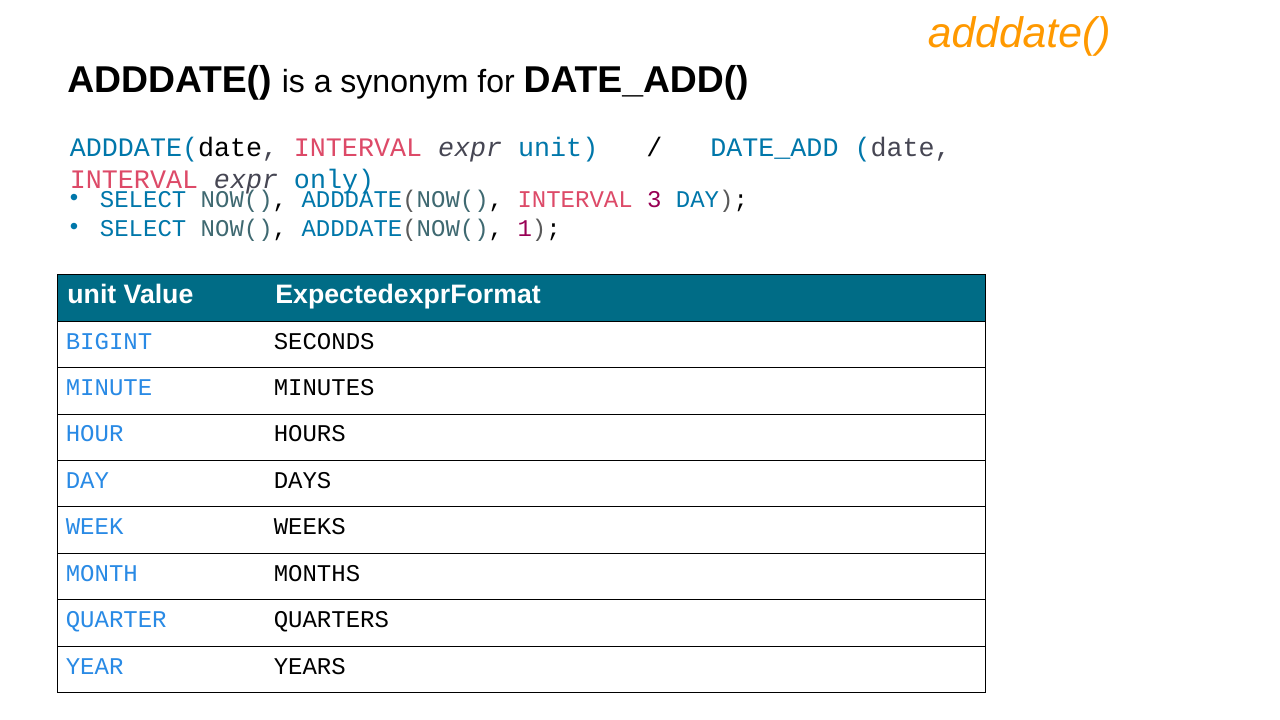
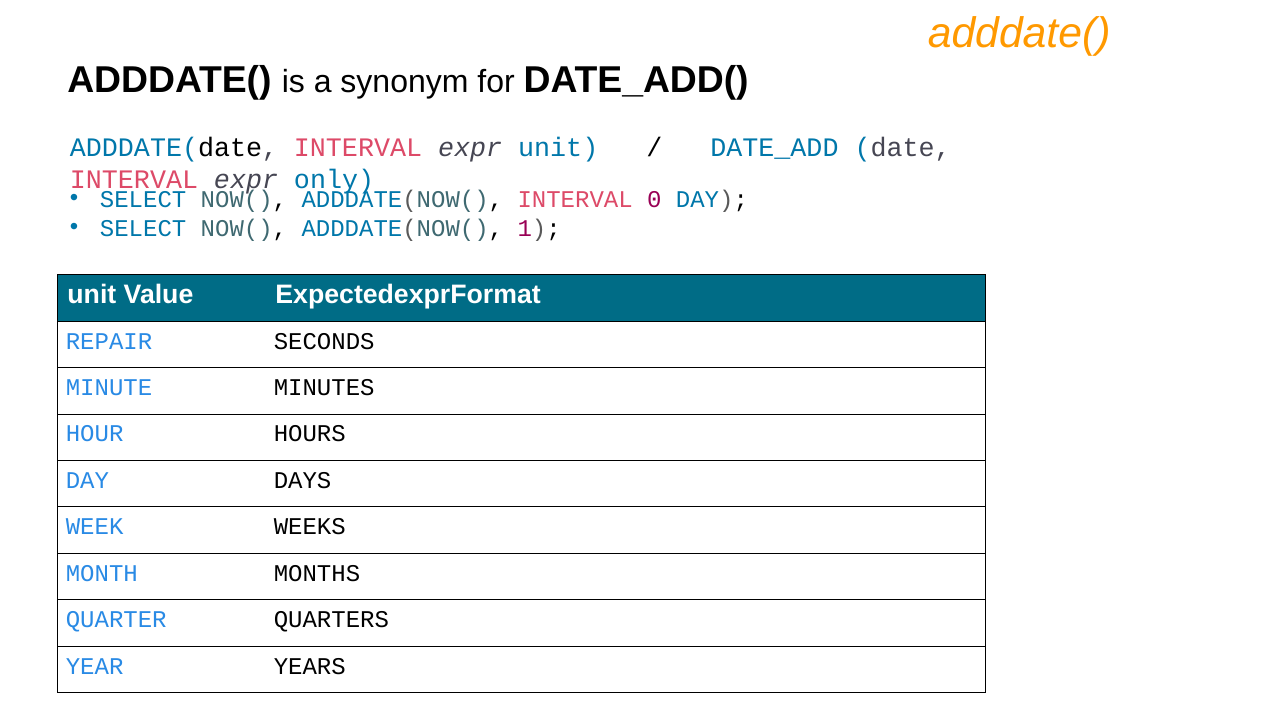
3: 3 -> 0 (654, 199)
BIGINT: BIGINT -> REPAIR (109, 341)
